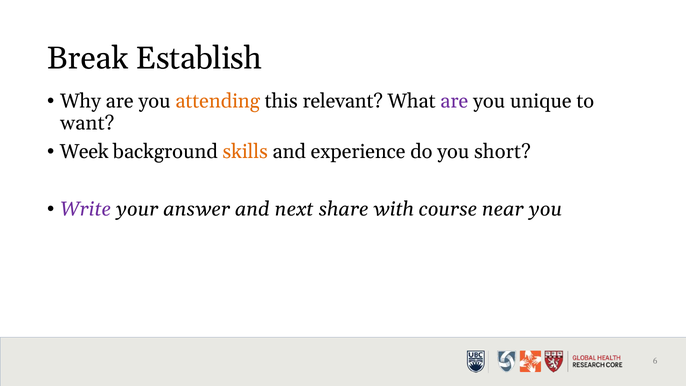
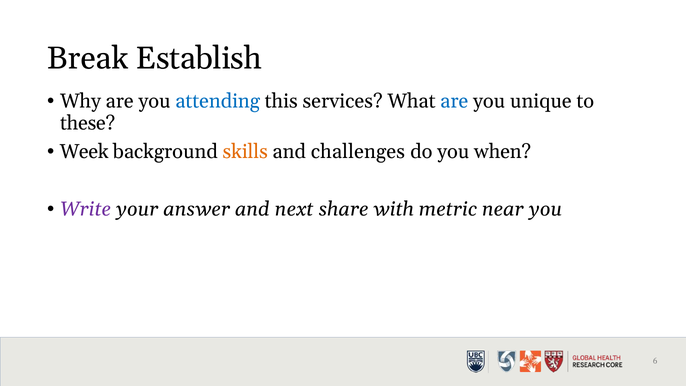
attending colour: orange -> blue (218, 101)
relevant: relevant -> services (343, 101)
are colour: purple -> blue (454, 101)
want: want -> these (88, 123)
experience: experience -> challenges (358, 152)
short: short -> when (503, 152)
course: course -> metric (448, 209)
